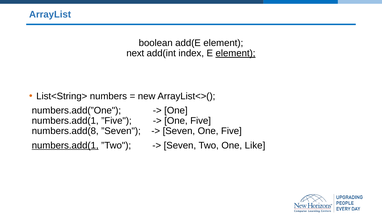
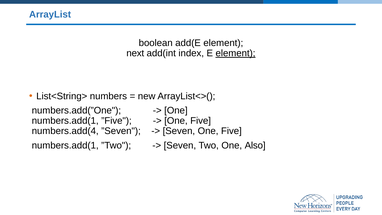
numbers.add(8: numbers.add(8 -> numbers.add(4 (65, 131)
numbers.add(1 underline: present -> none (65, 145)
Like: Like -> Also (255, 145)
